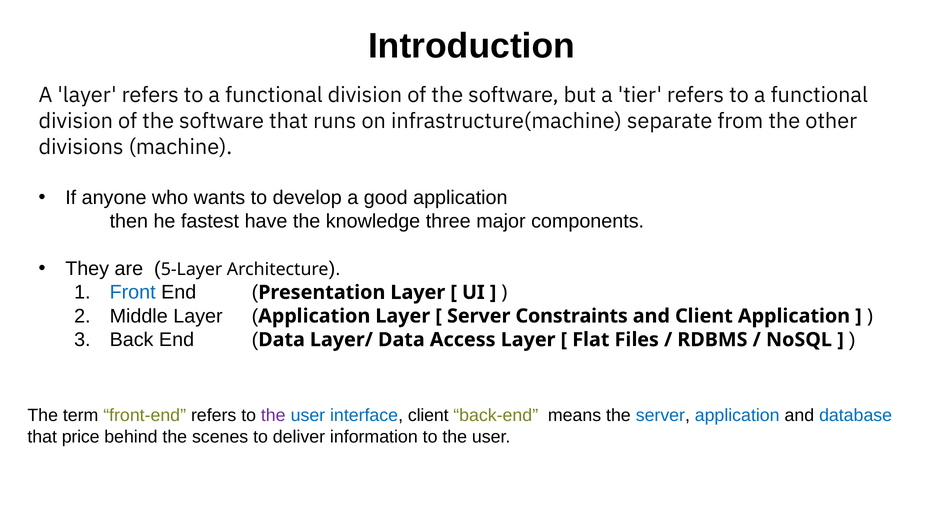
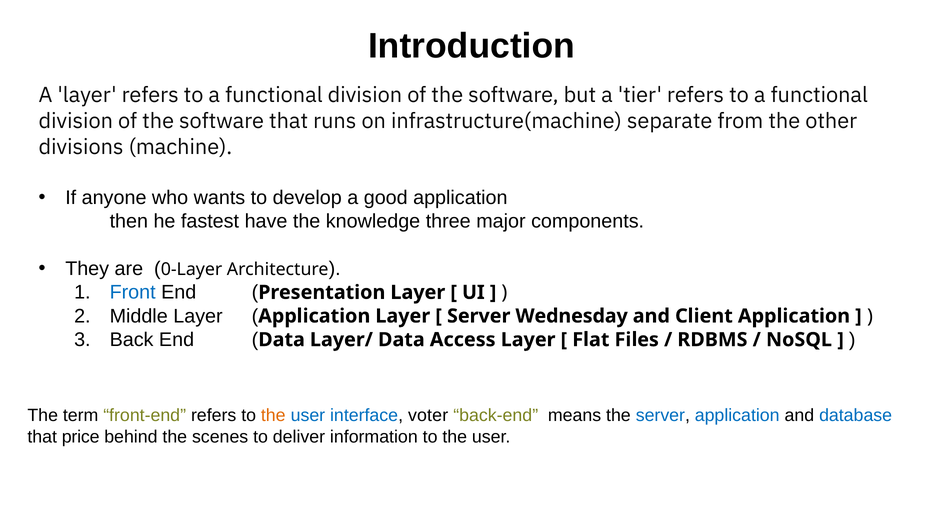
5-Layer: 5-Layer -> 0-Layer (192, 270)
Constraints: Constraints -> Wednesday (572, 316)
the colour: purple -> orange (273, 416)
interface client: client -> voter (428, 416)
